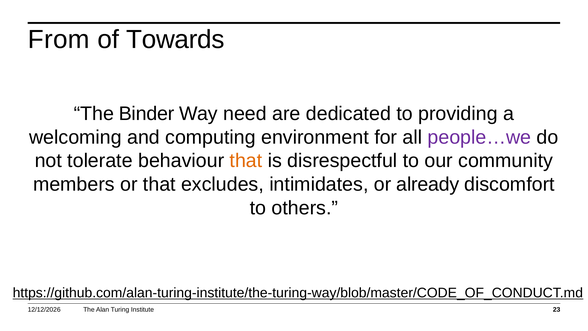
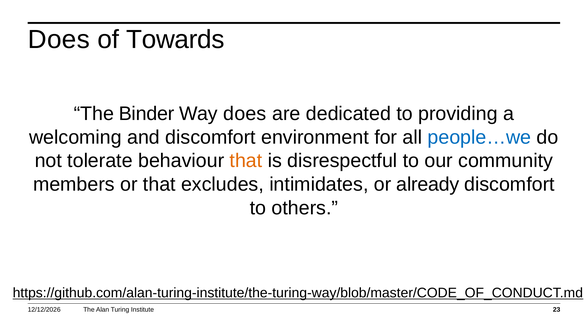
From: From -> Does (59, 39)
Way need: need -> does (245, 114)
and computing: computing -> discomfort (210, 137)
people…we colour: purple -> blue (479, 137)
